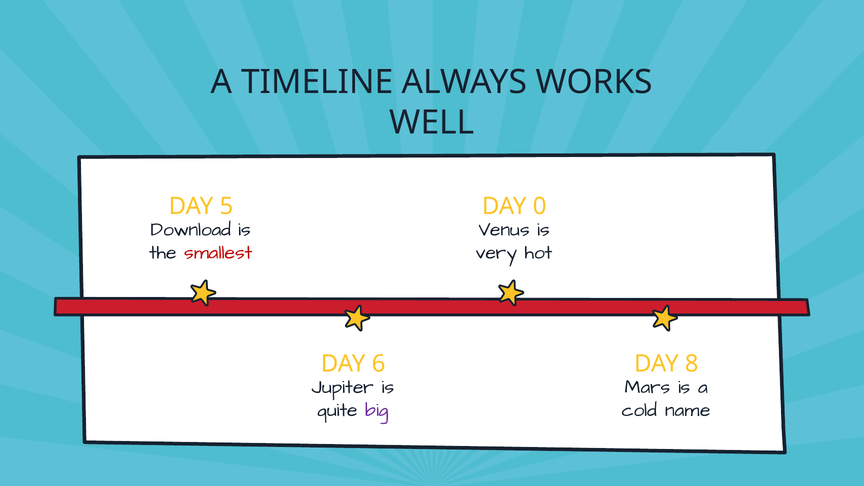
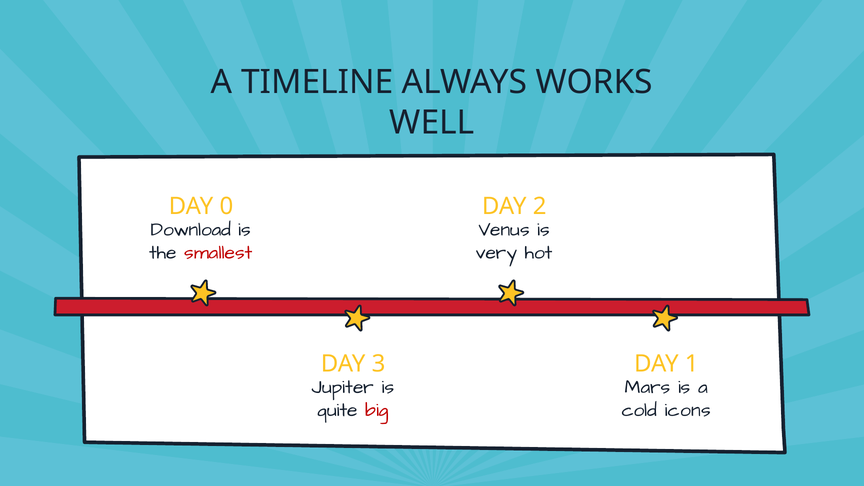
5: 5 -> 0 (226, 206)
0: 0 -> 2 (540, 206)
6: 6 -> 3 (379, 364)
8: 8 -> 1 (692, 364)
big colour: purple -> red (377, 410)
name: name -> icons (688, 410)
